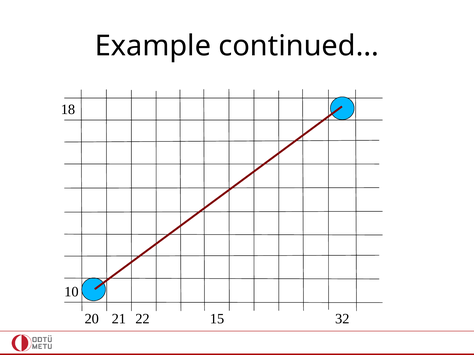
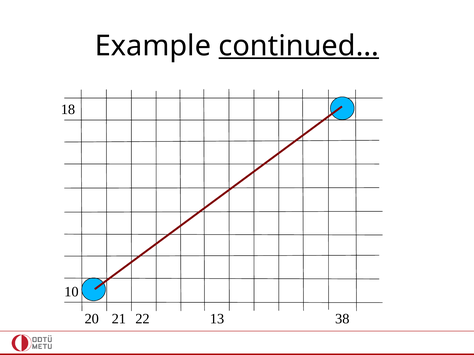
continued underline: none -> present (299, 46)
15: 15 -> 13 (217, 319)
32: 32 -> 38 (342, 319)
